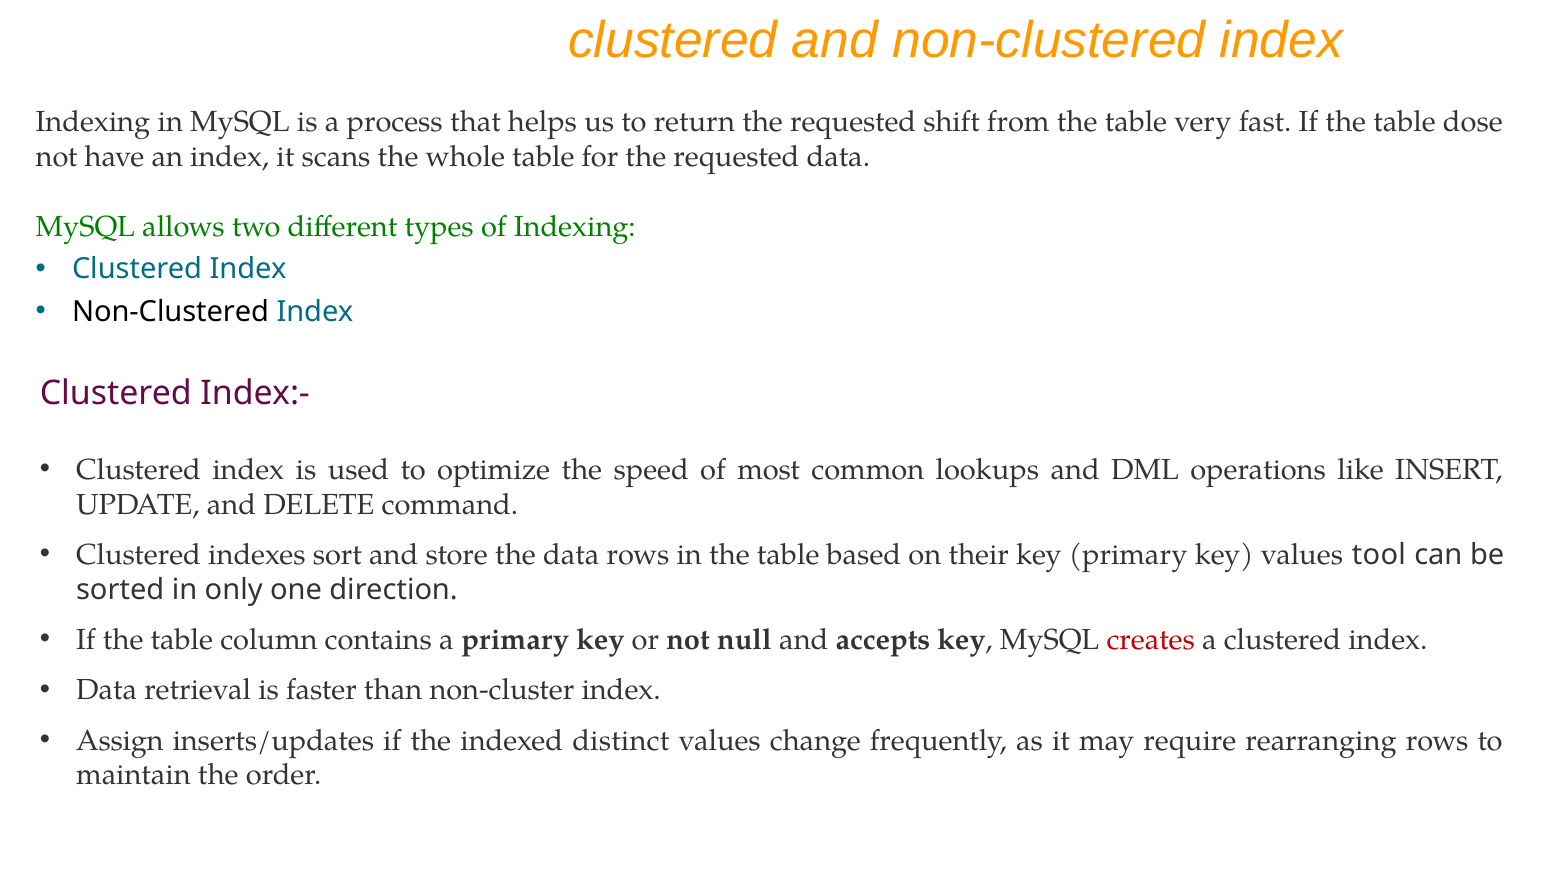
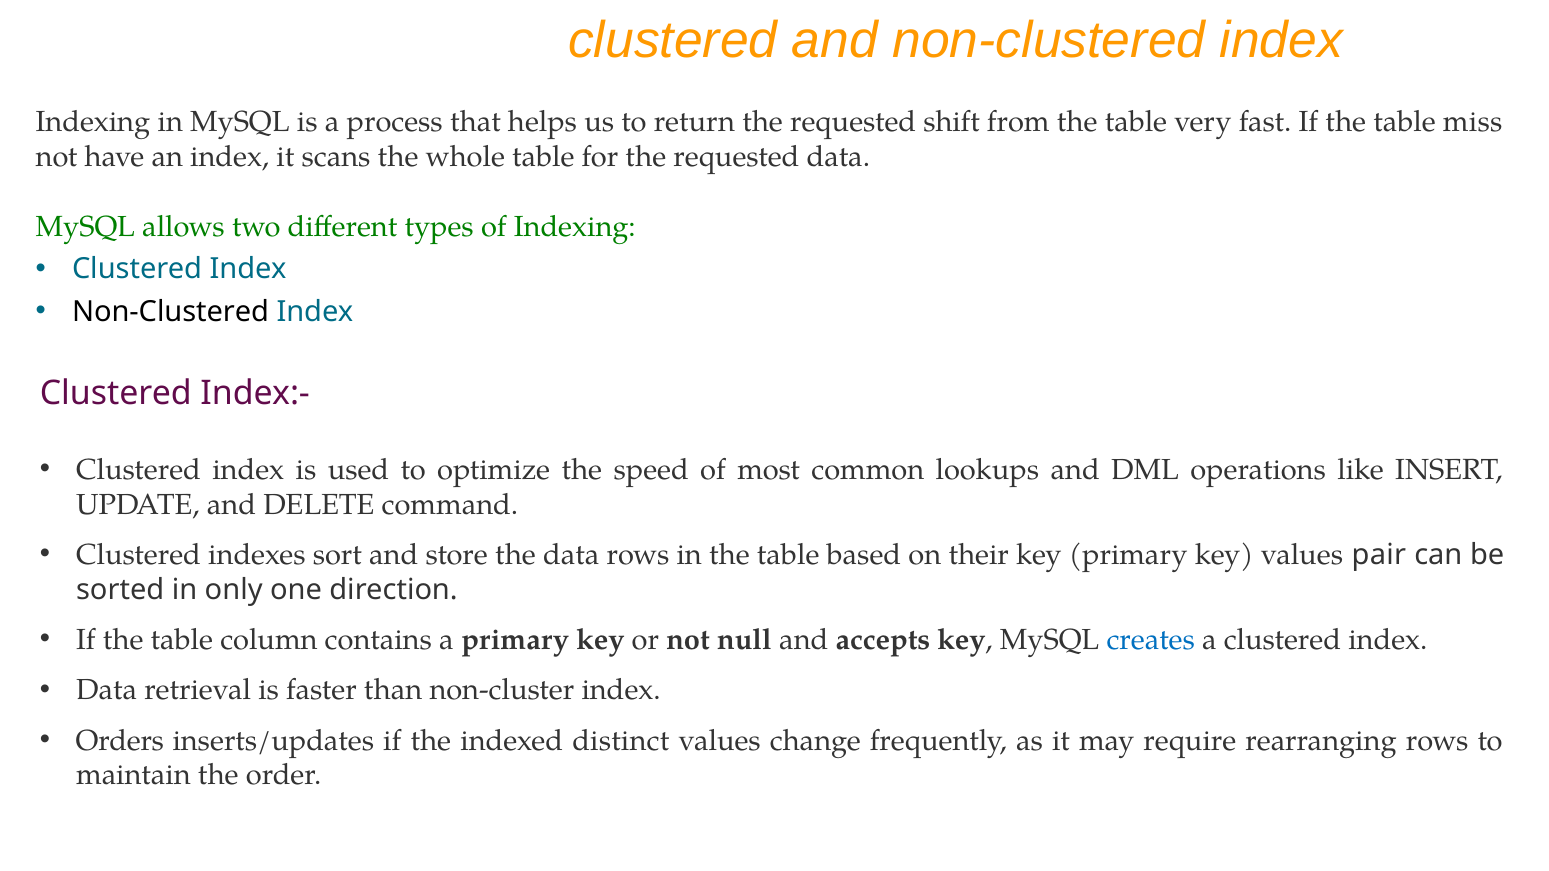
dose: dose -> miss (1473, 122)
tool: tool -> pair (1379, 555)
creates colour: red -> blue (1151, 640)
Assign: Assign -> Orders (120, 741)
